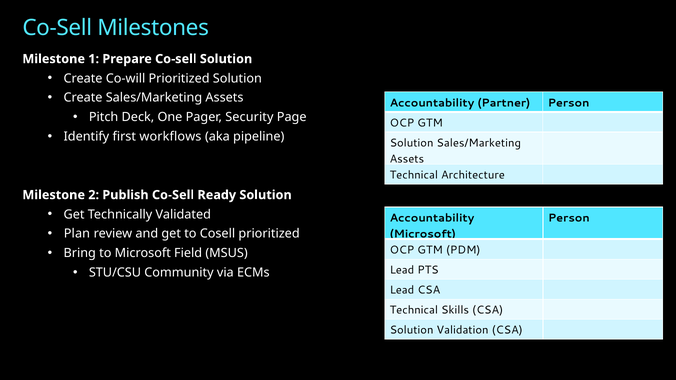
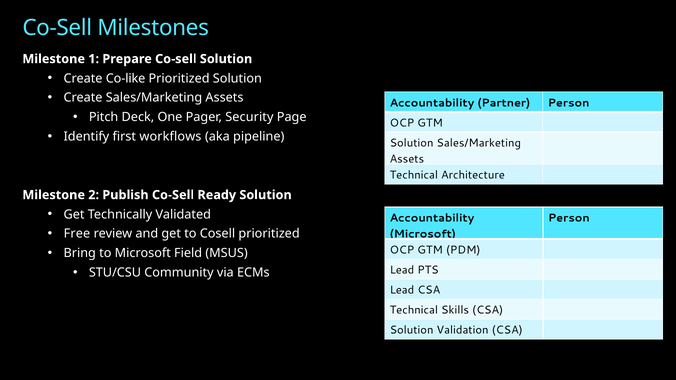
Co-will: Co-will -> Co-like (126, 78)
Plan: Plan -> Free (77, 234)
